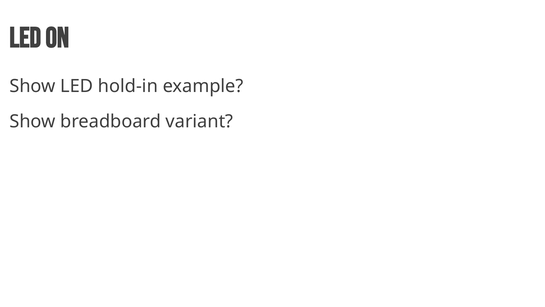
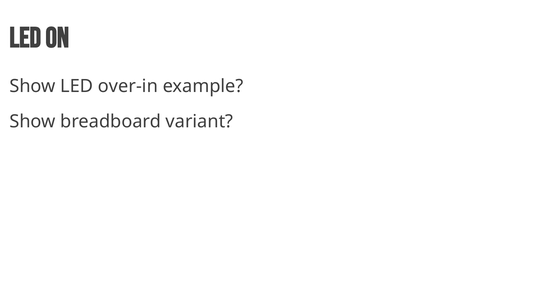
hold-in: hold-in -> over-in (128, 86)
